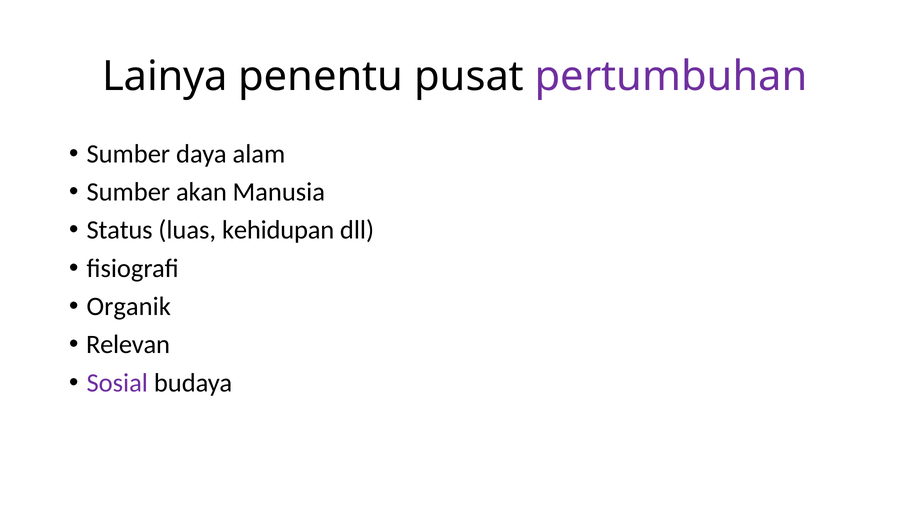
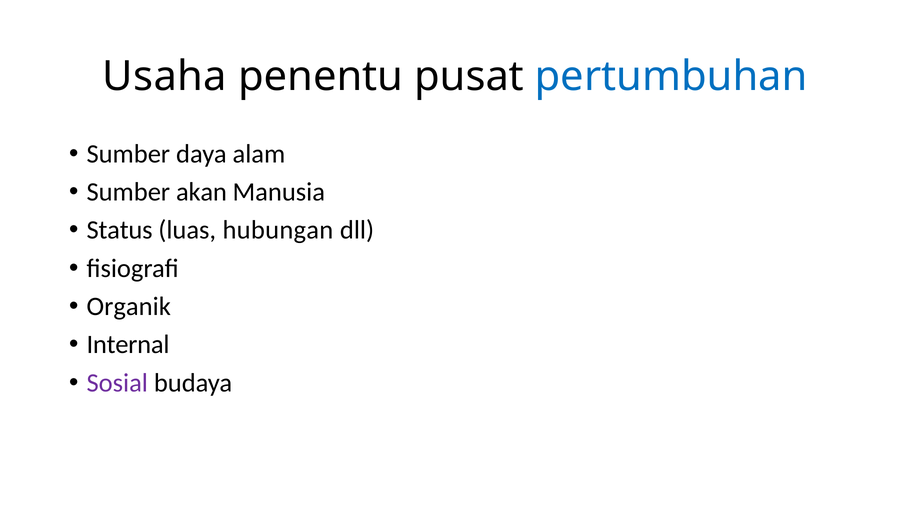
Lainya: Lainya -> Usaha (165, 77)
pertumbuhan colour: purple -> blue (671, 77)
kehidupan: kehidupan -> hubungan (278, 230)
Relevan: Relevan -> Internal (128, 345)
